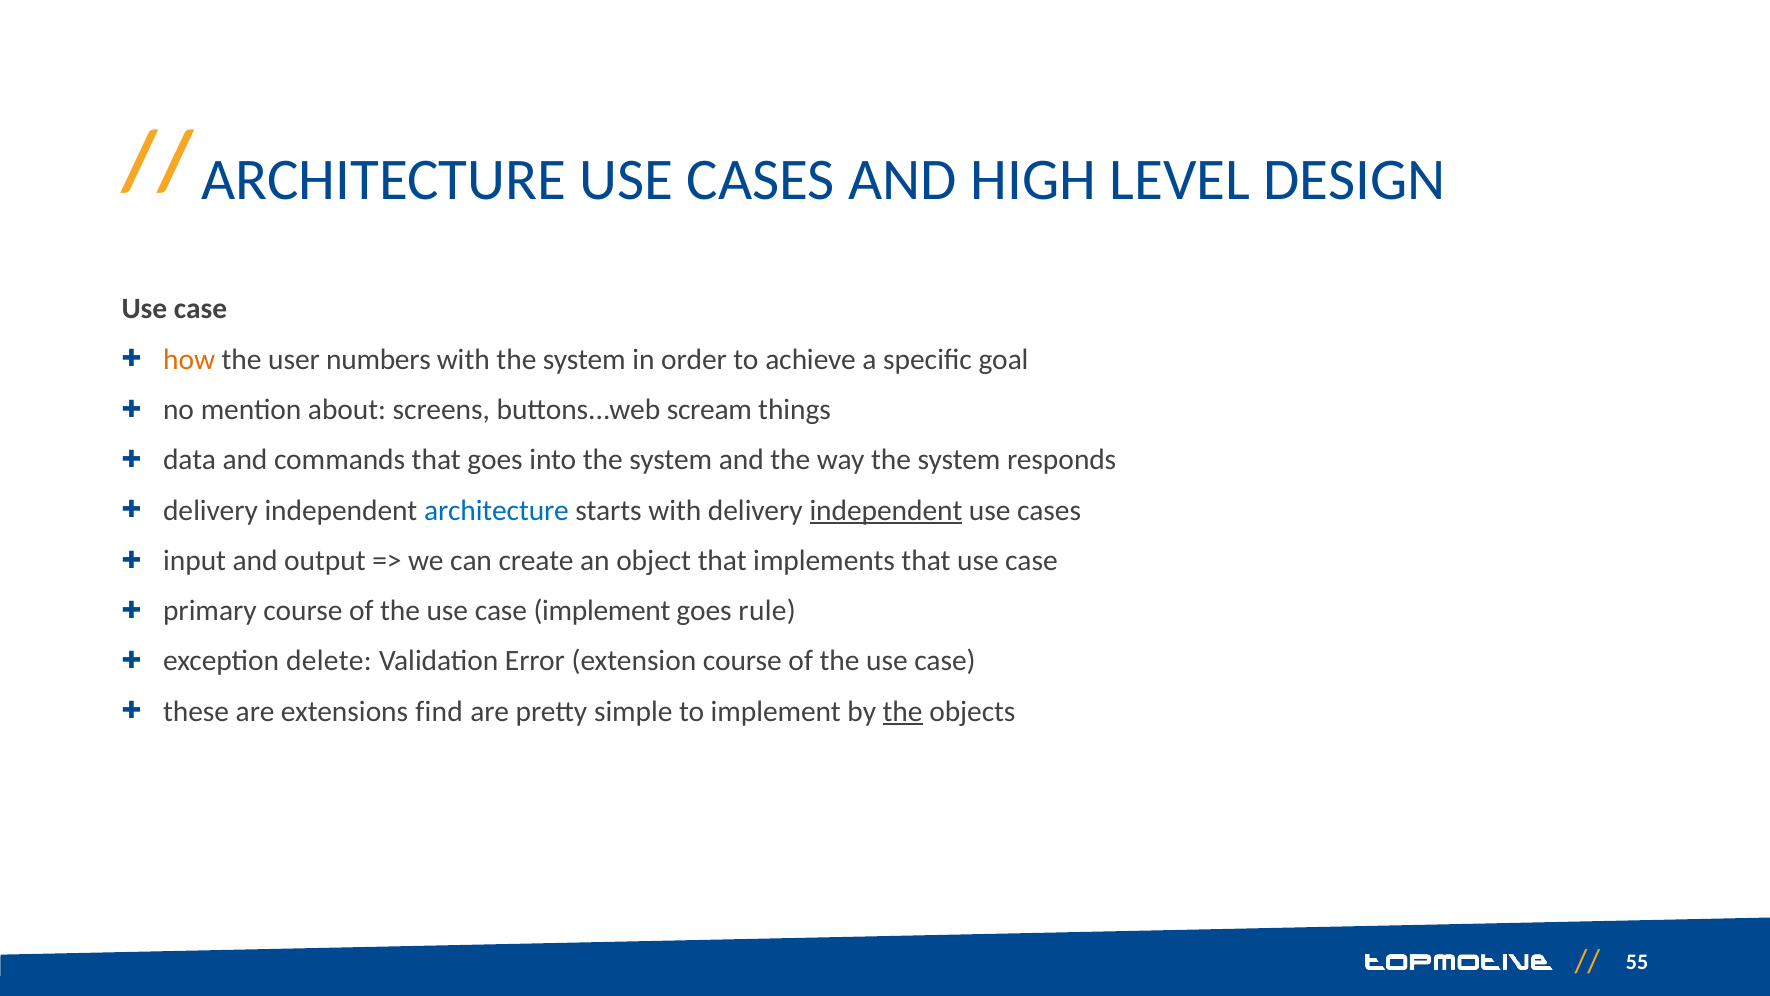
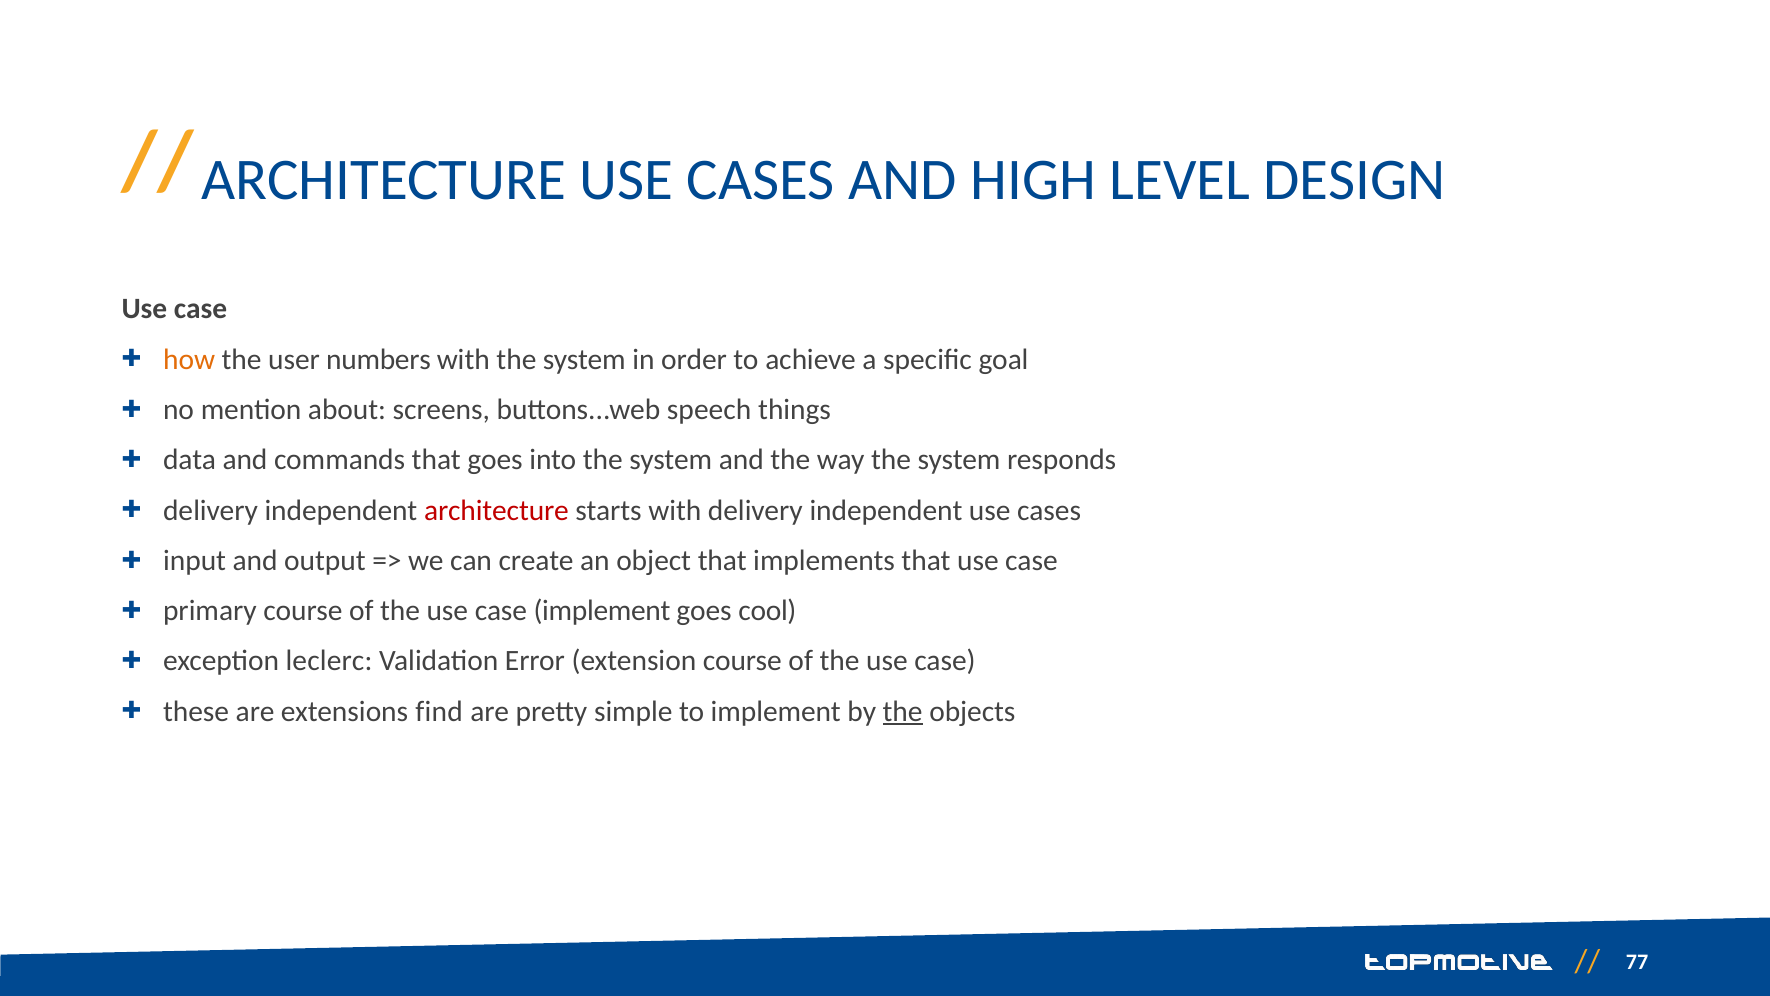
scream: scream -> speech (709, 410)
architecture colour: blue -> red (496, 510)
independent underline: present -> none (886, 510)
rule: rule -> cool (767, 611)
delete: delete -> leclerc (329, 661)
55: 55 -> 77 (1637, 962)
